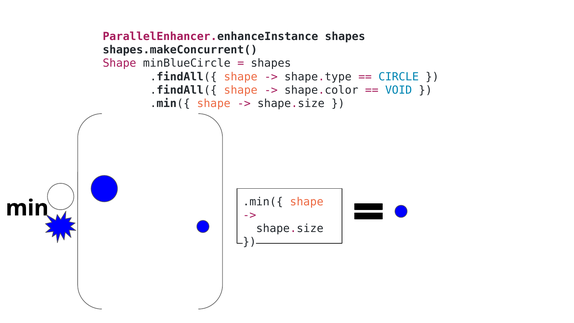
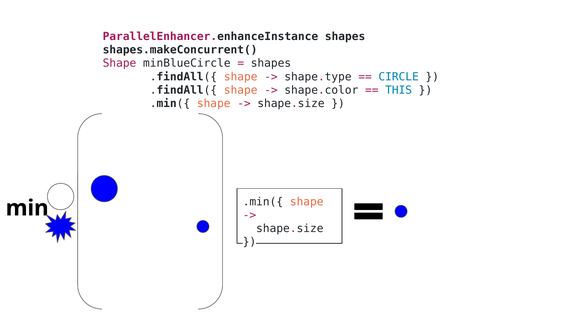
VOID: VOID -> THIS (399, 90)
